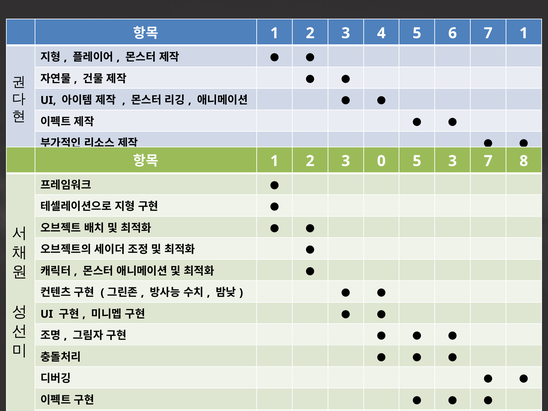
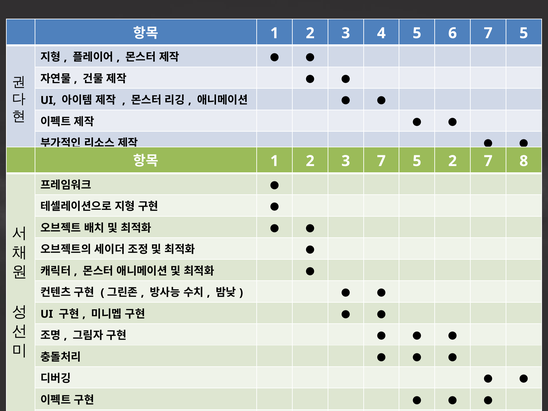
6 7 1: 1 -> 5 (524, 33)
3 0: 0 -> 7 (381, 161)
5 3: 3 -> 2 (453, 161)
